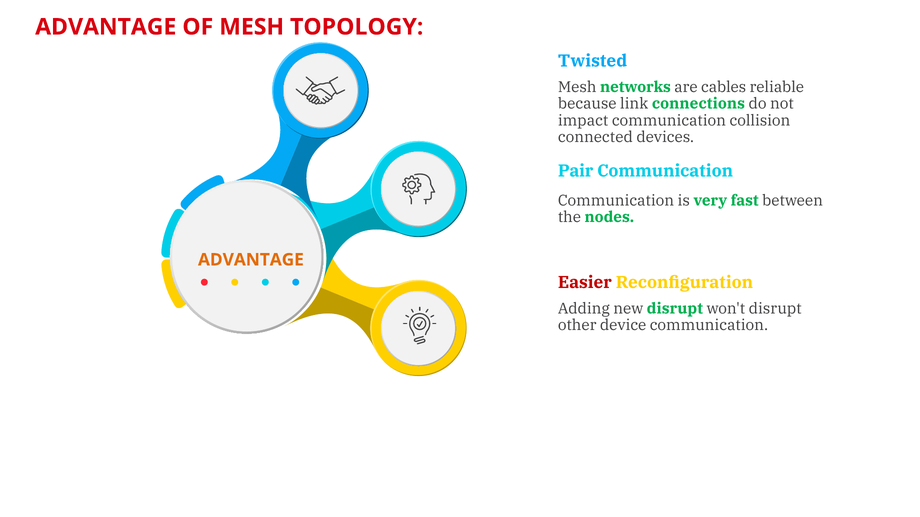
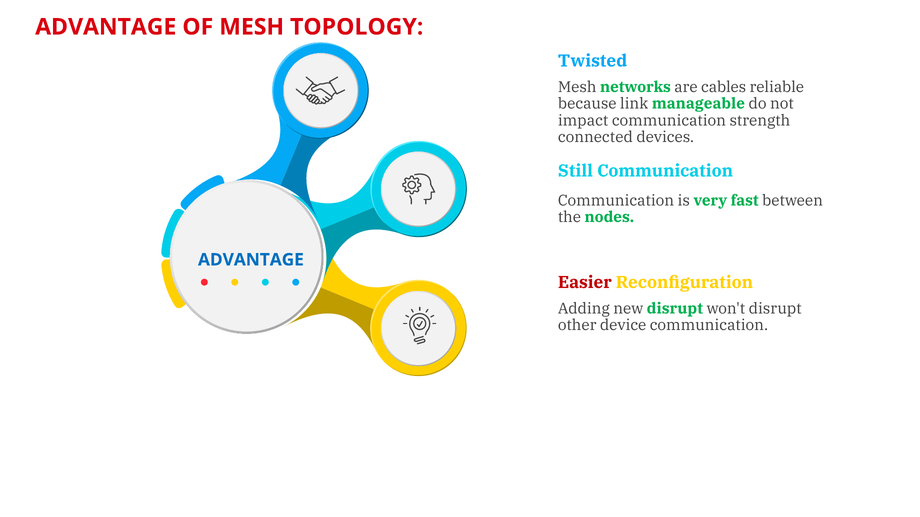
connections: connections -> manageable (698, 104)
collision: collision -> strength (760, 121)
Pair: Pair -> Still (575, 171)
ADVANTAGE colour: orange -> blue (251, 260)
